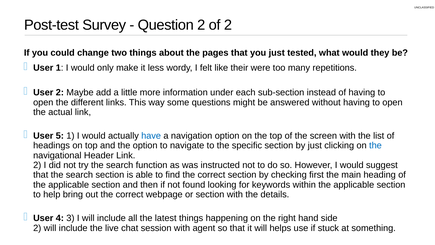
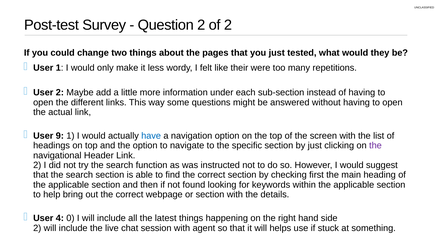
5: 5 -> 9 (60, 136)
the colour: blue -> purple (375, 145)
3: 3 -> 0 (70, 218)
